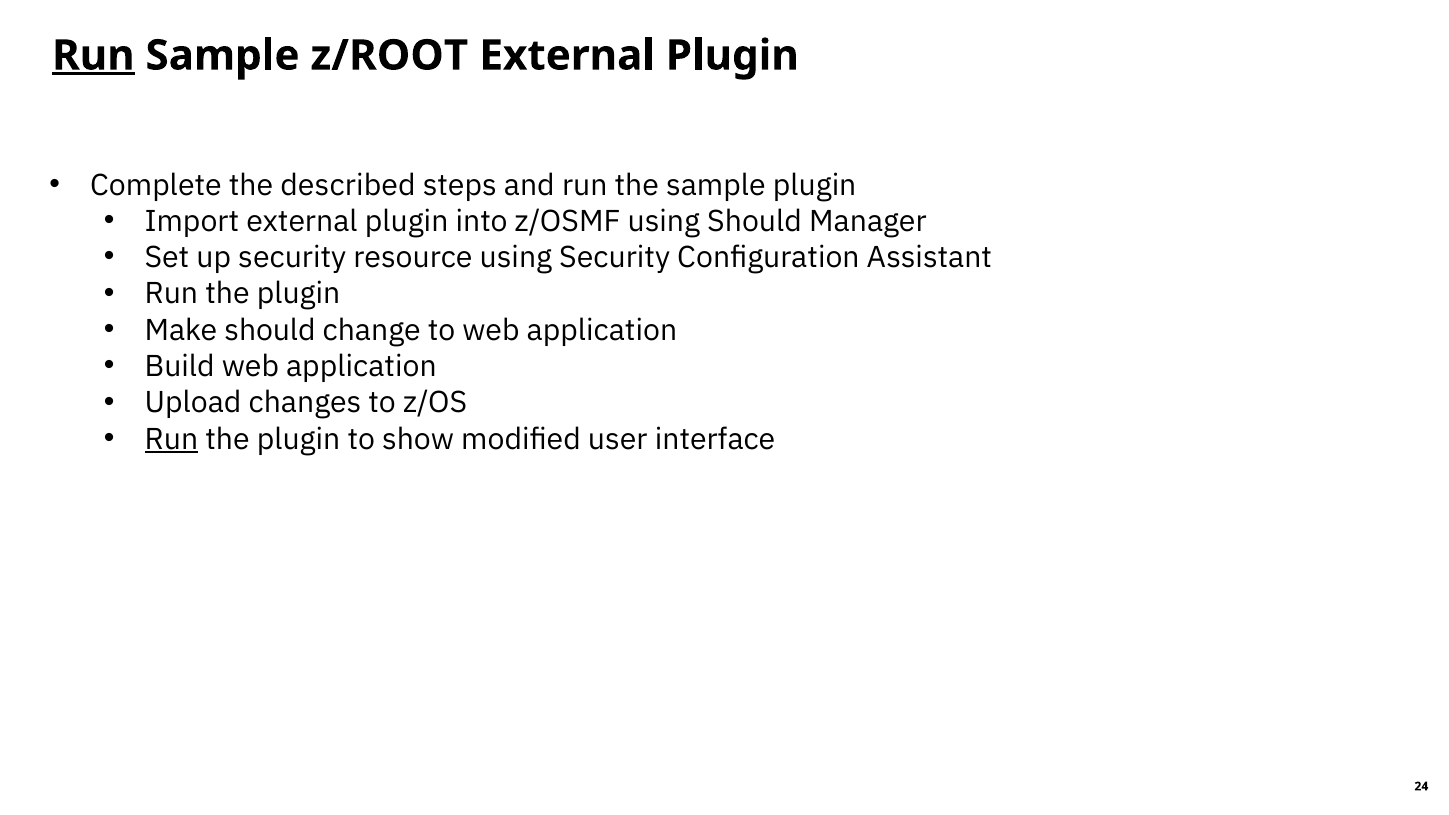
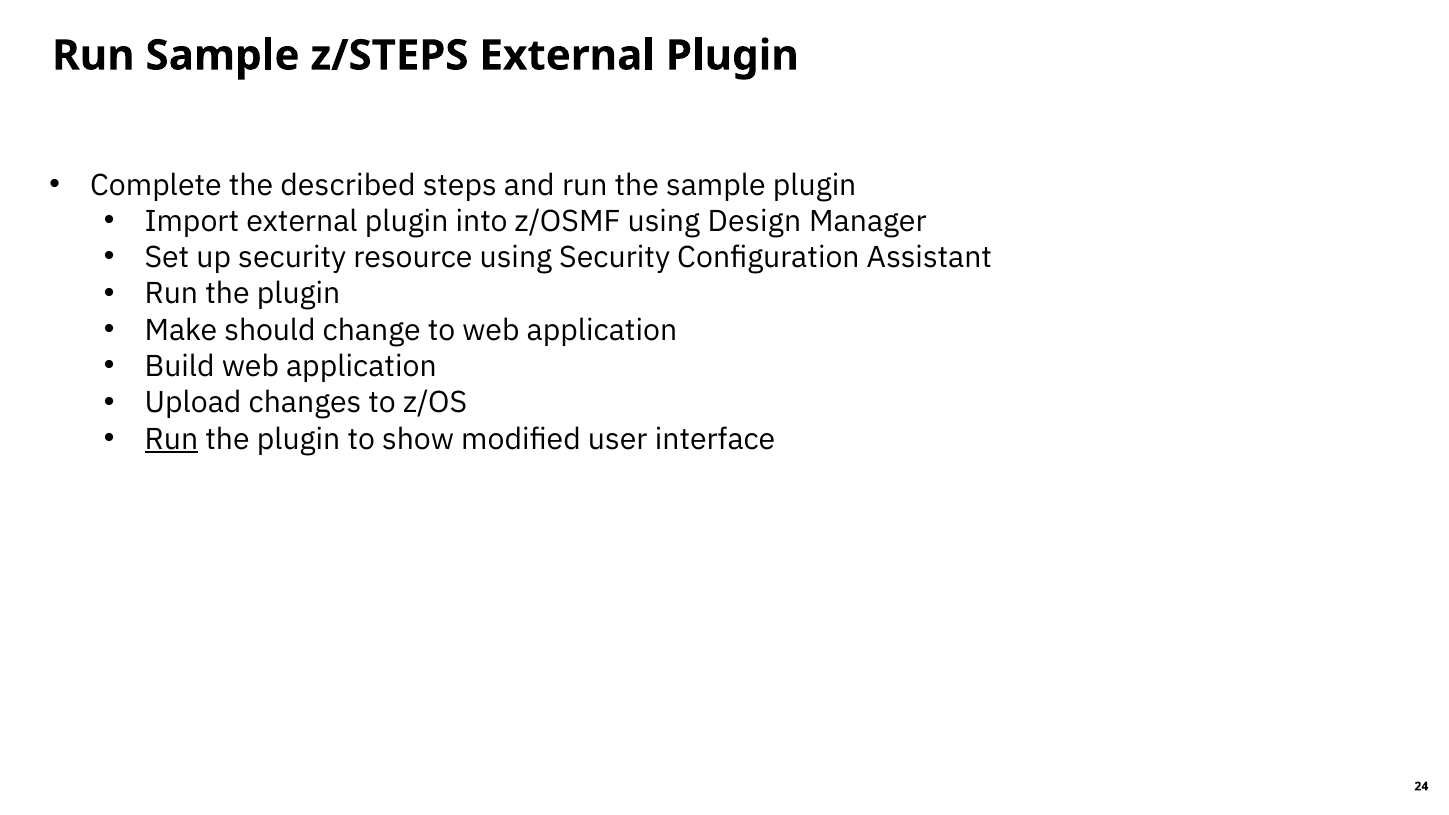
Run underline: present -> none (93, 56)
z/ROOT: z/ROOT -> z/STEPS (390, 56)
using Should: Should -> Design (754, 221)
